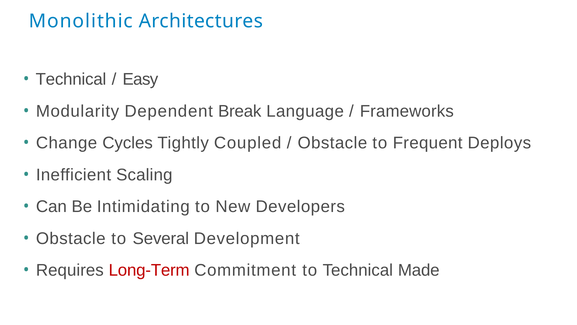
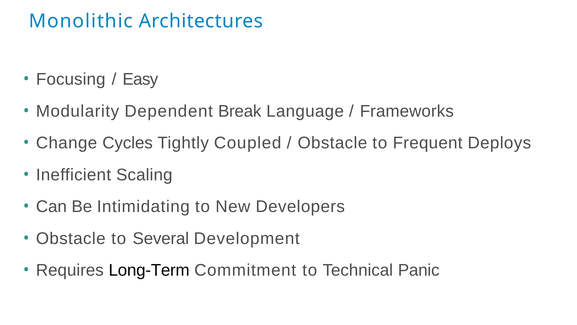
Technical: Technical -> Focusing (71, 79)
Long-Term colour: red -> black (149, 270)
Made: Made -> Panic (419, 270)
